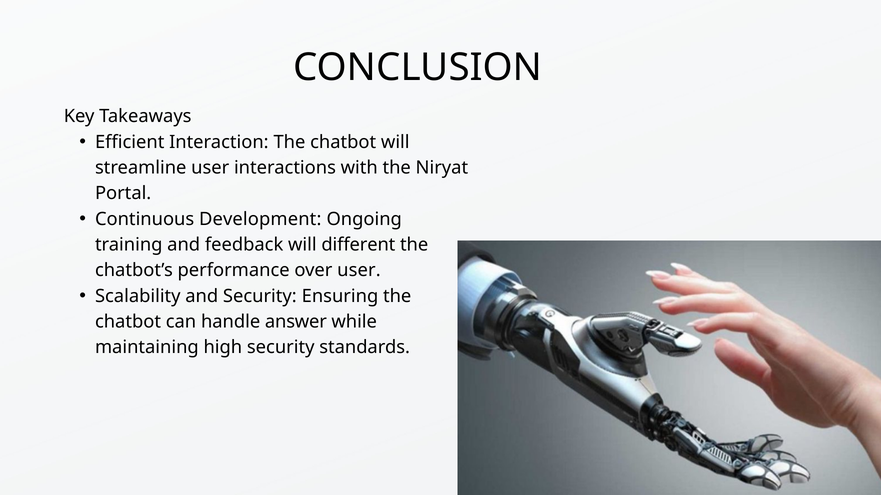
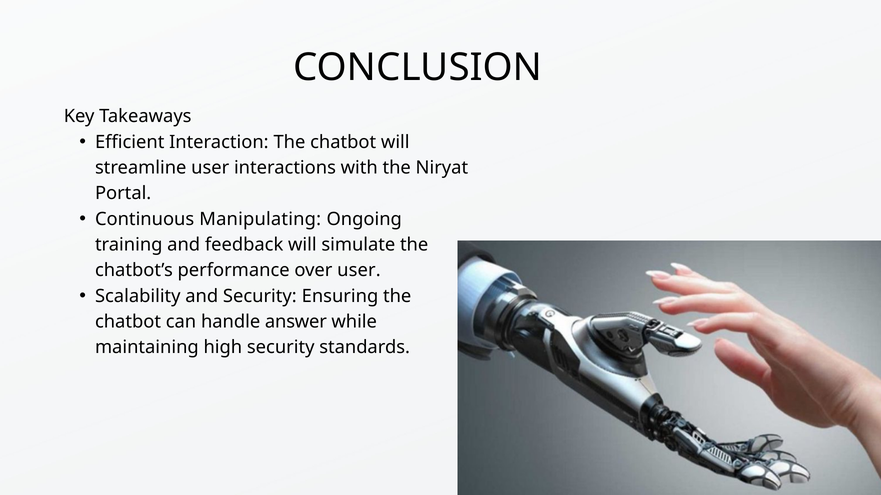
Development: Development -> Manipulating (260, 219)
different: different -> simulate (358, 245)
